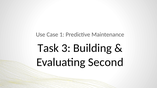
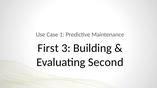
Task: Task -> First (48, 48)
